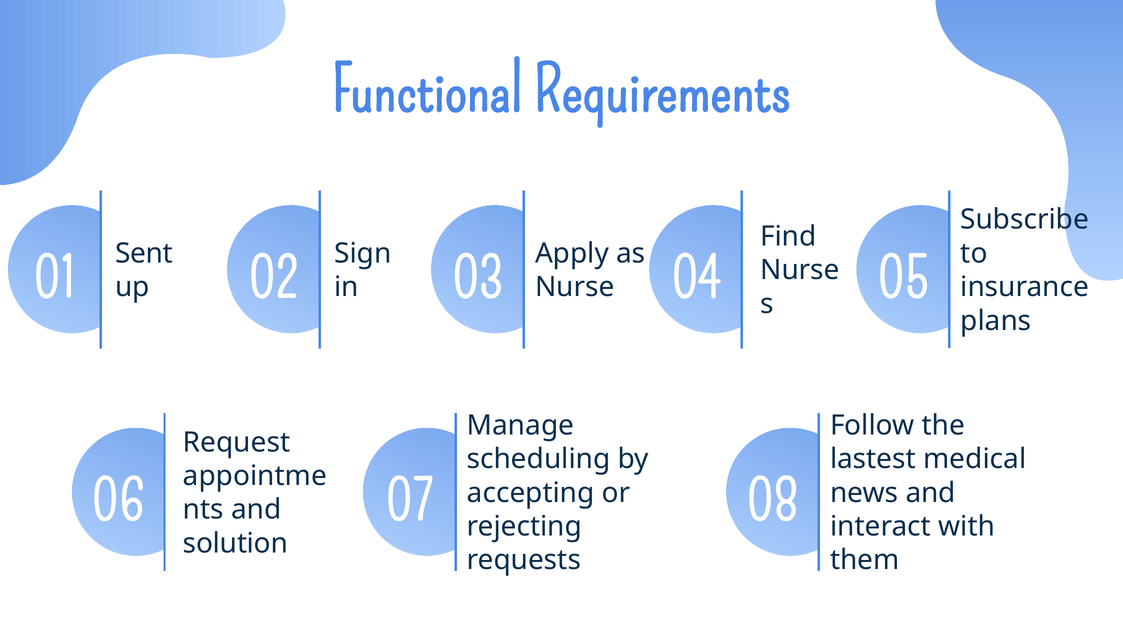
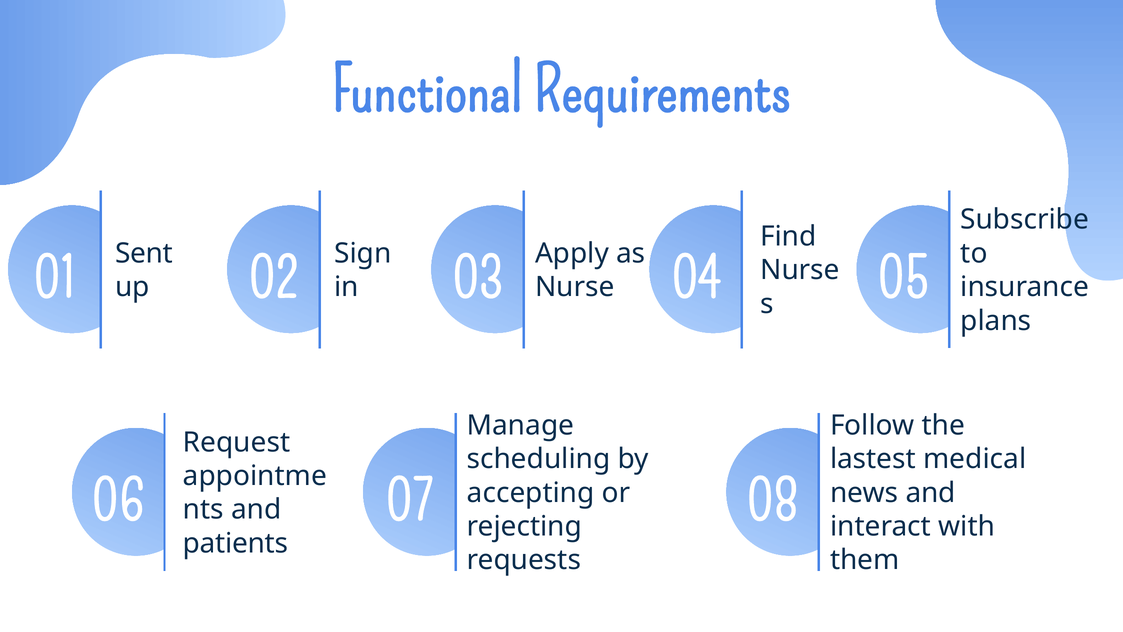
solution: solution -> patients (236, 543)
